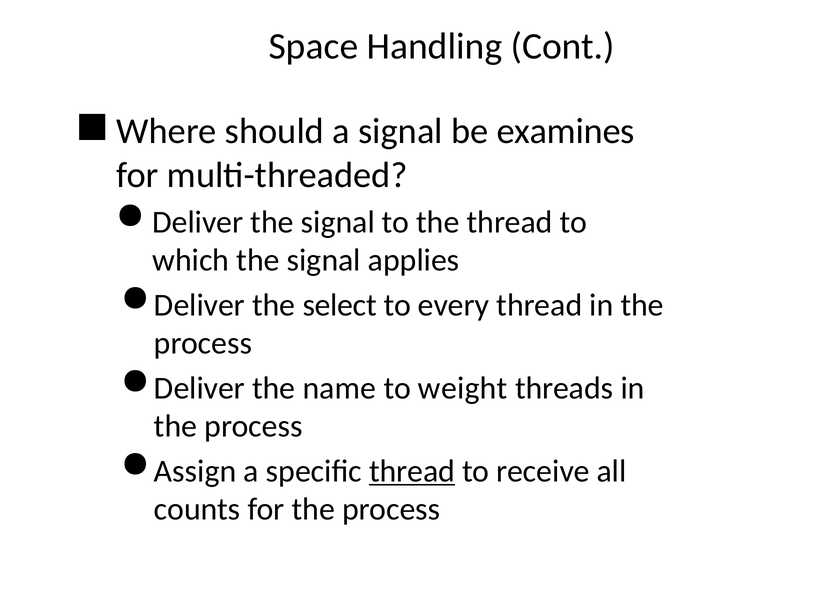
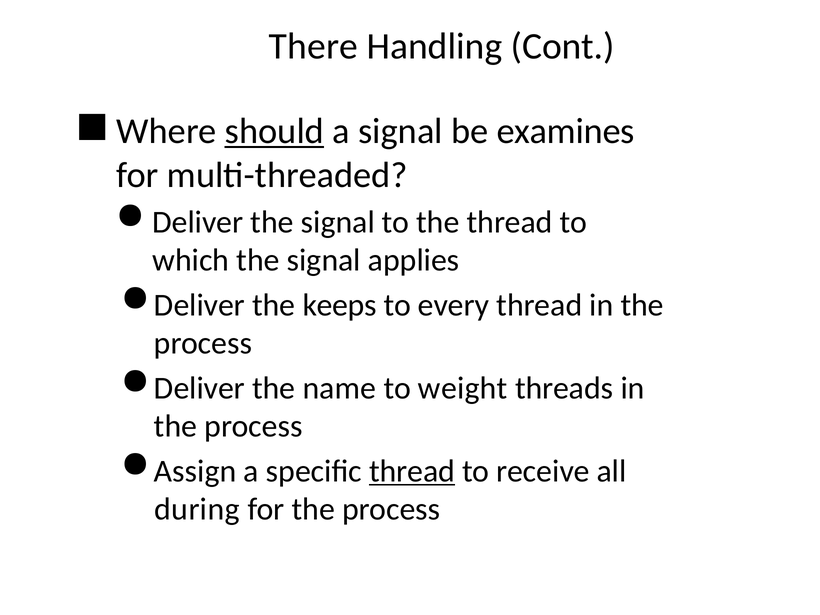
Space: Space -> There (313, 46)
should underline: none -> present (274, 131)
select: select -> keeps (340, 305)
counts: counts -> during (197, 509)
